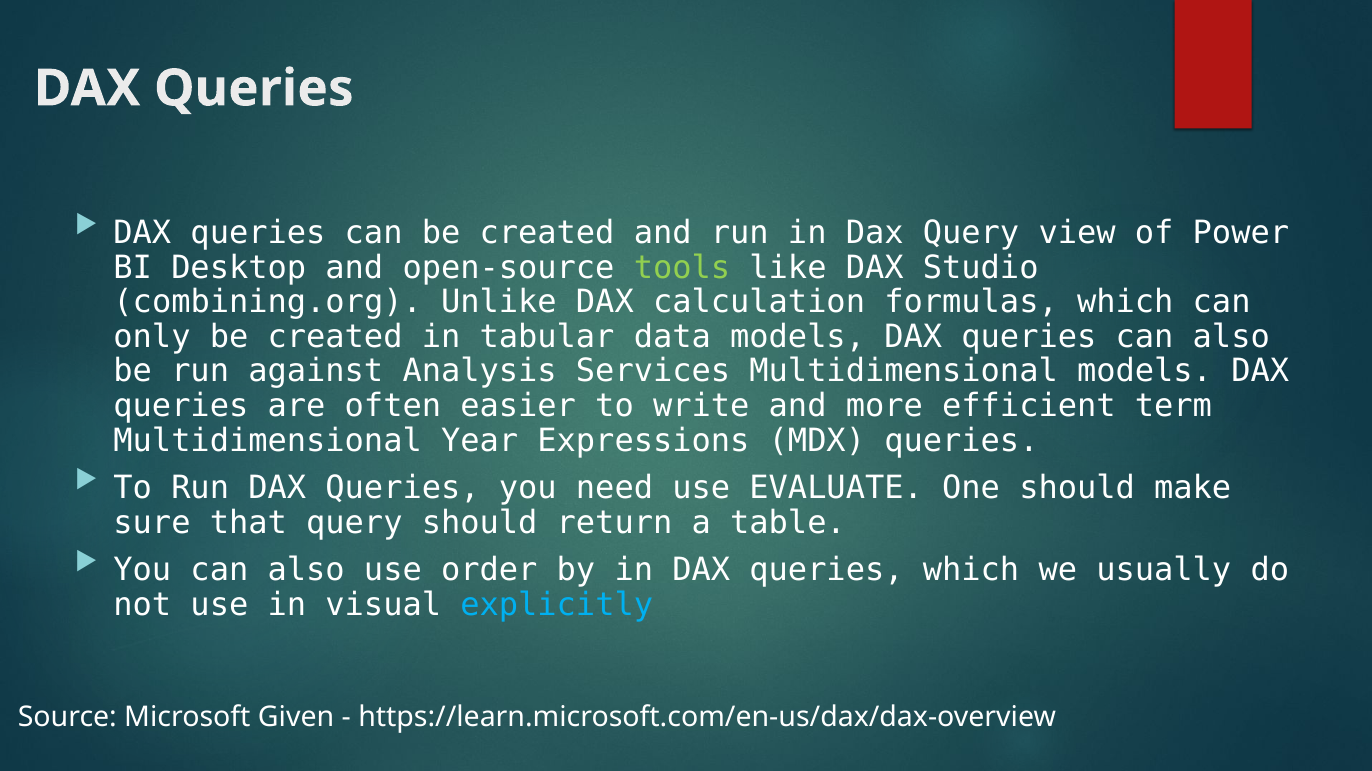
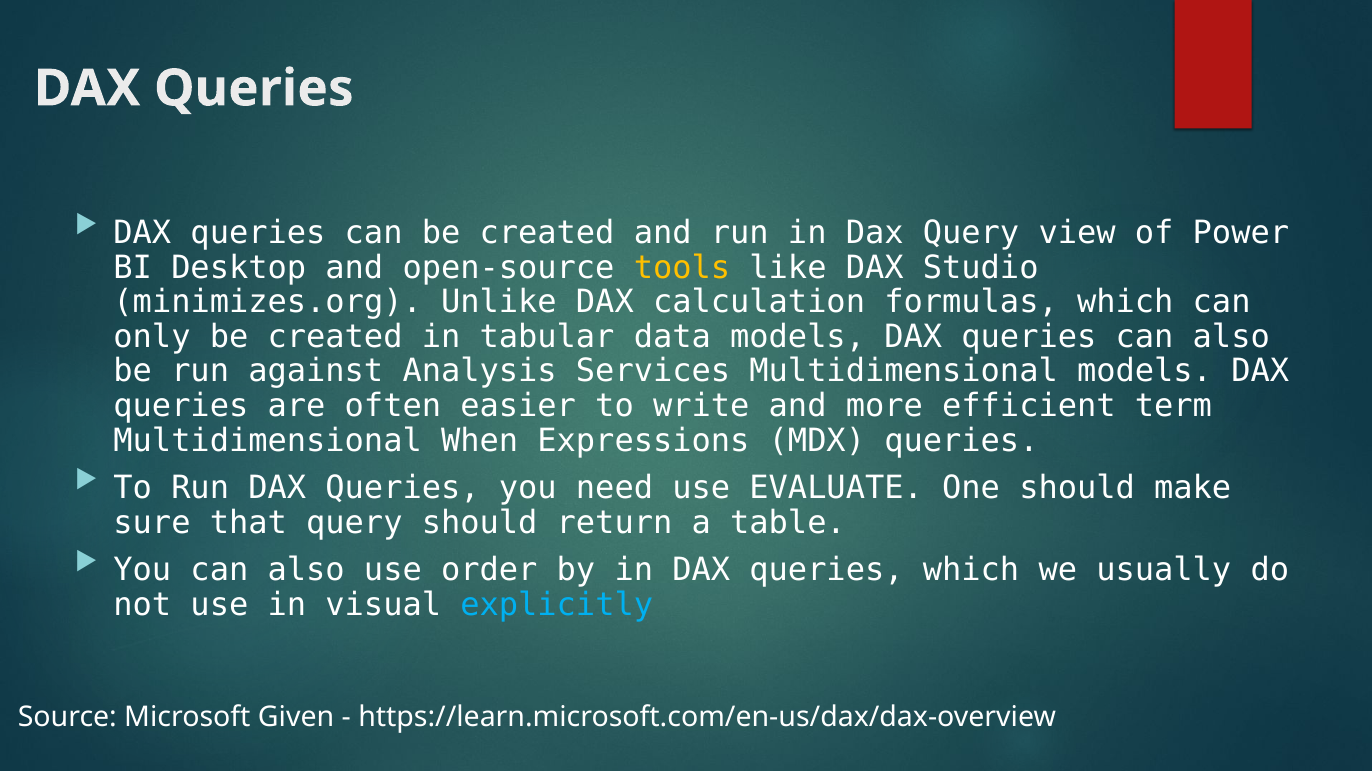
tools colour: light green -> yellow (682, 268)
combining.org: combining.org -> minimizes.org (268, 302)
Year: Year -> When (480, 441)
